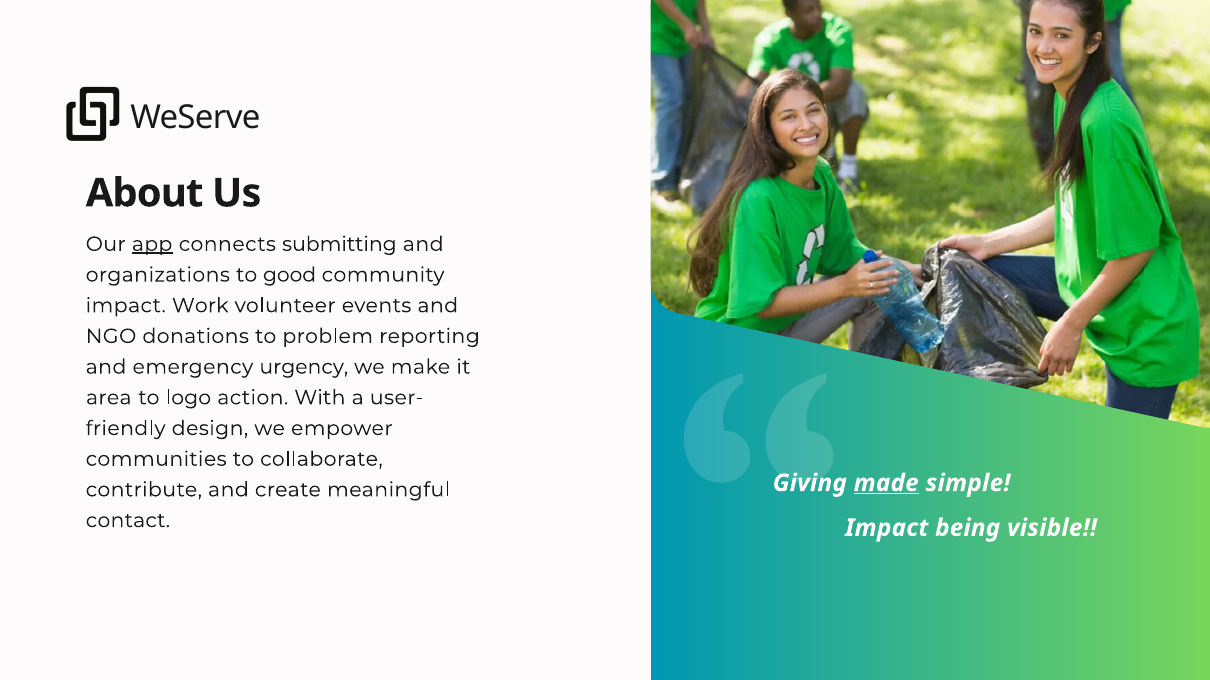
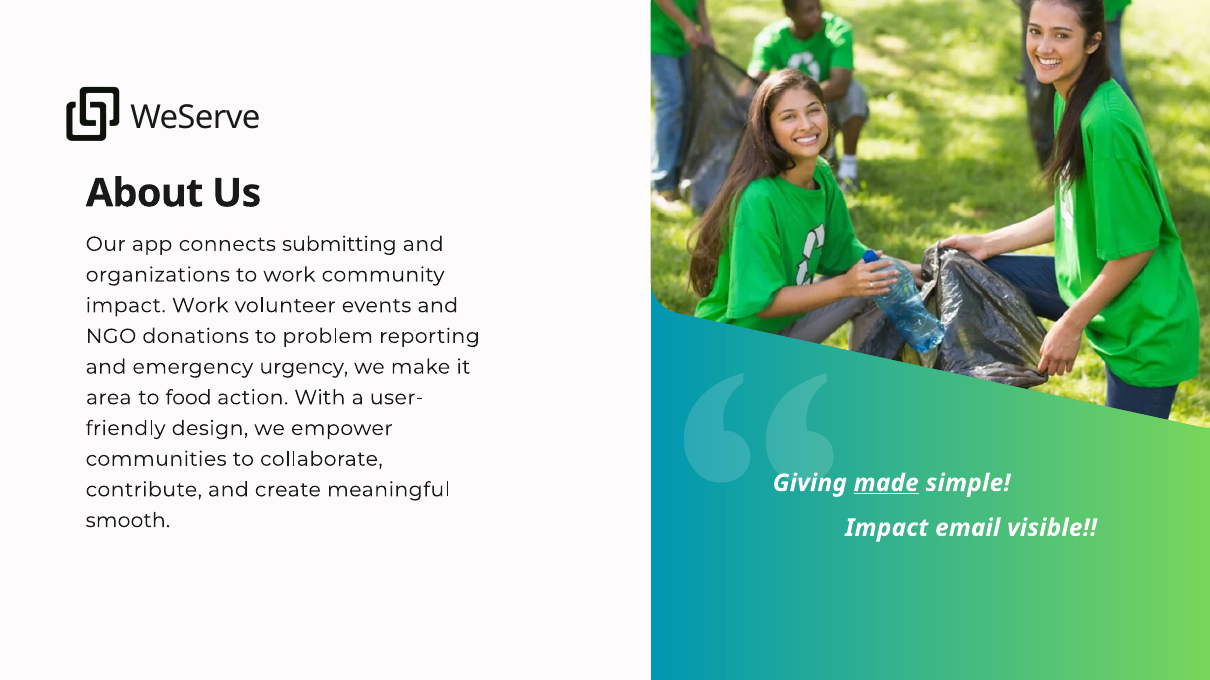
app underline: present -> none (152, 244)
to good: good -> work (289, 275)
logo: logo -> food (188, 398)
contact: contact -> smooth (128, 521)
being: being -> email (968, 528)
